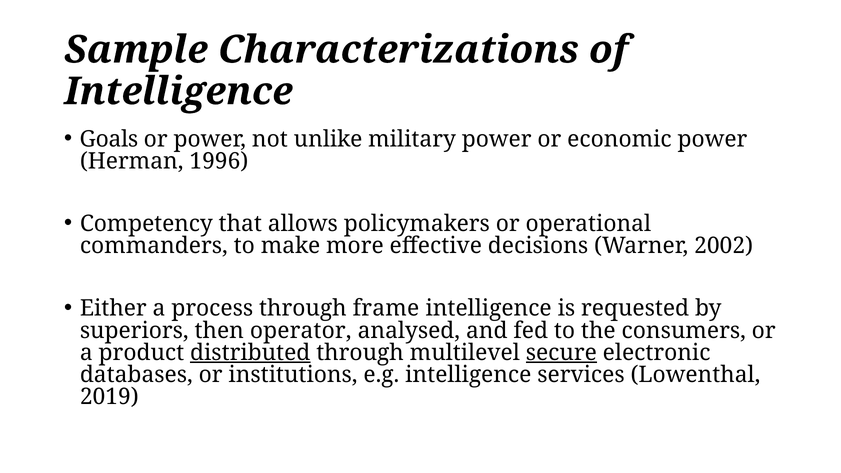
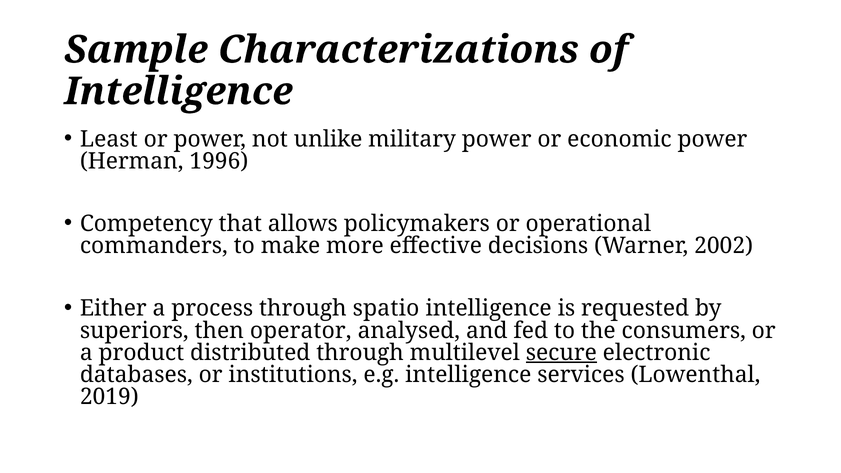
Goals: Goals -> Least (109, 139)
frame: frame -> spatio (386, 308)
distributed underline: present -> none (250, 353)
